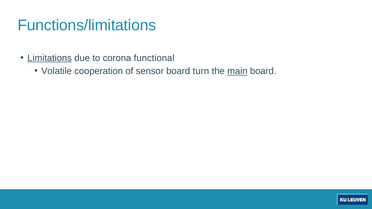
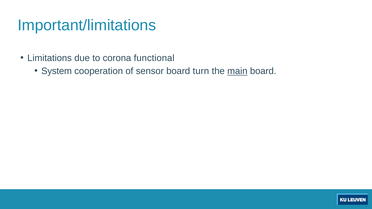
Functions/limitations: Functions/limitations -> Important/limitations (87, 25)
Limitations underline: present -> none (50, 58)
Volatile: Volatile -> System (57, 71)
